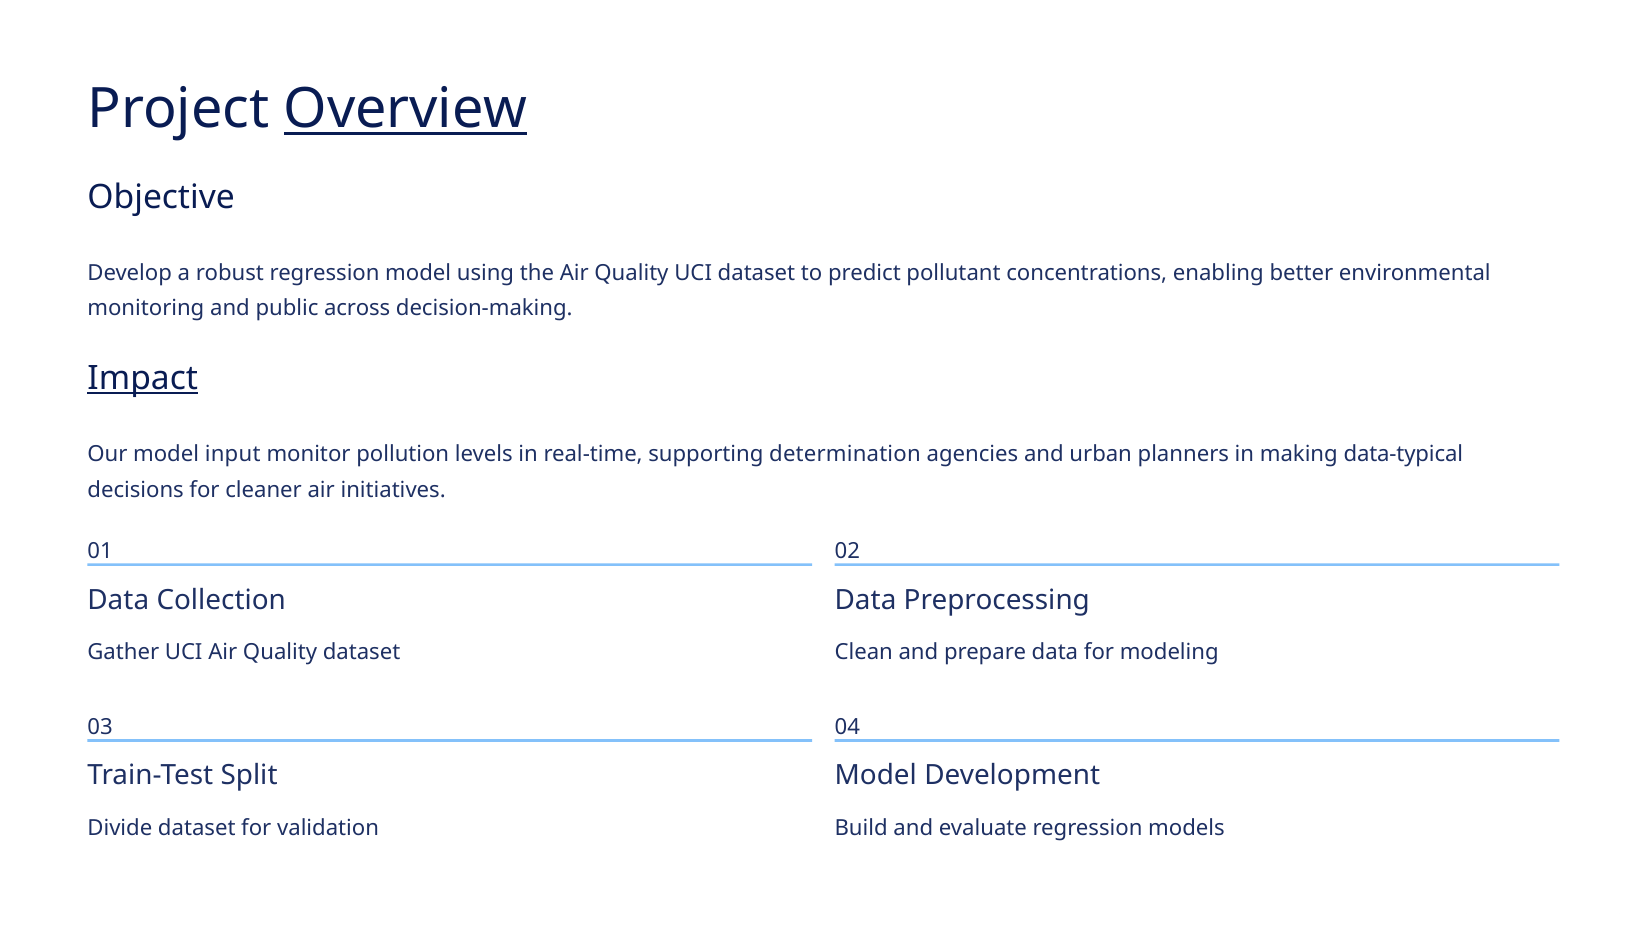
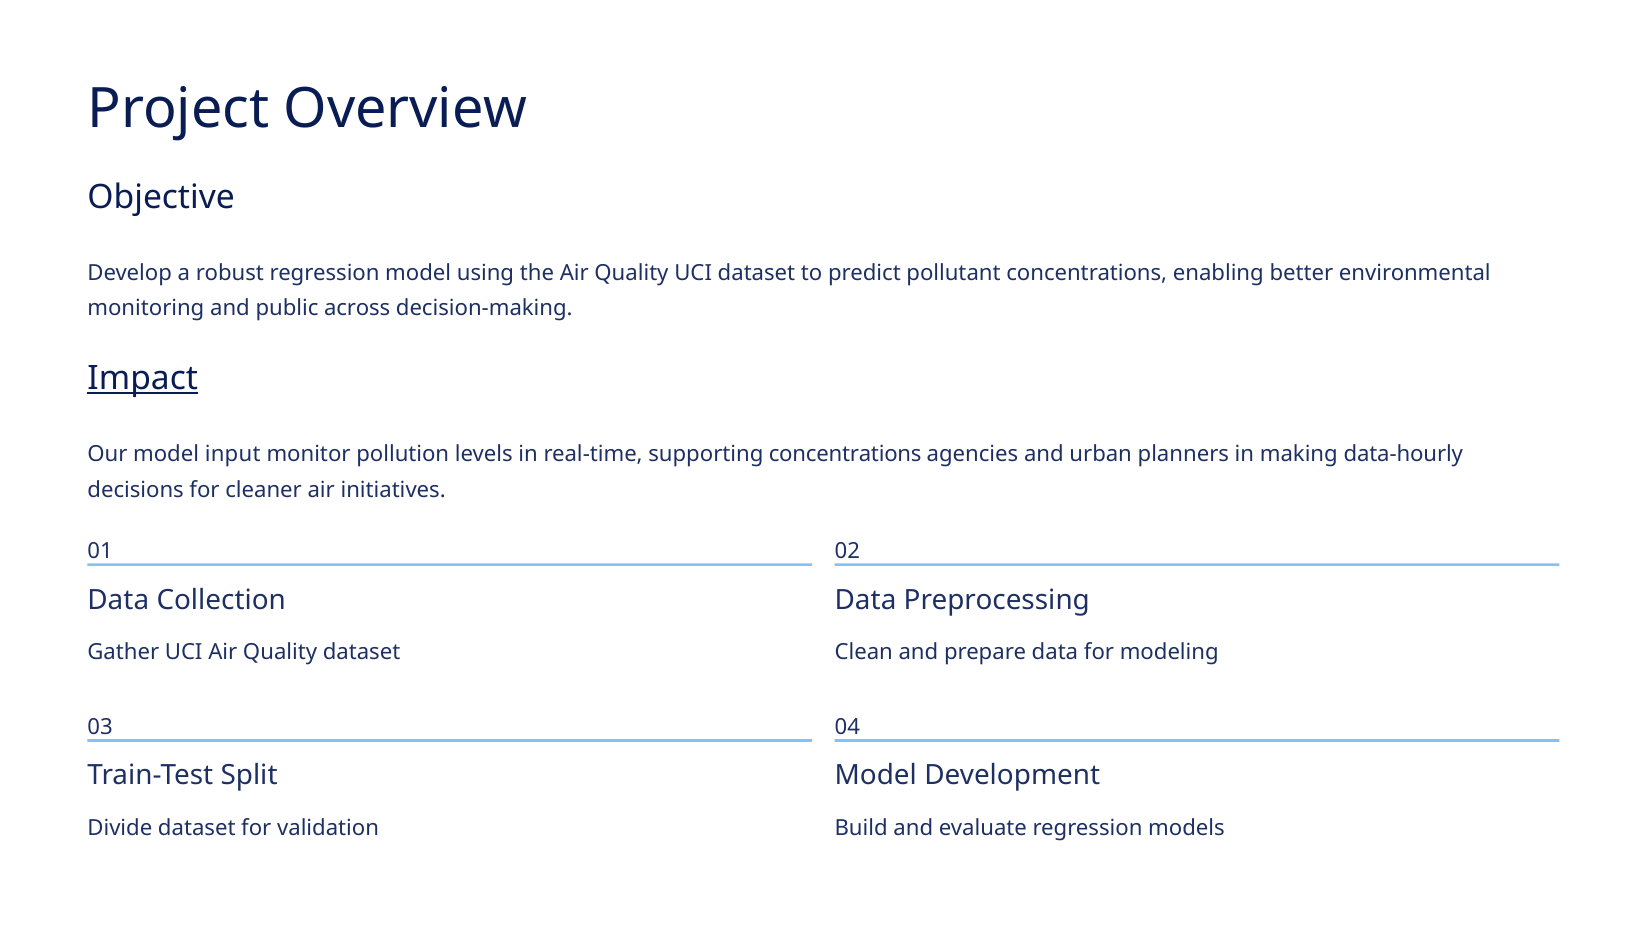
Overview underline: present -> none (406, 109)
supporting determination: determination -> concentrations (845, 455)
data-typical: data-typical -> data-hourly (1403, 455)
